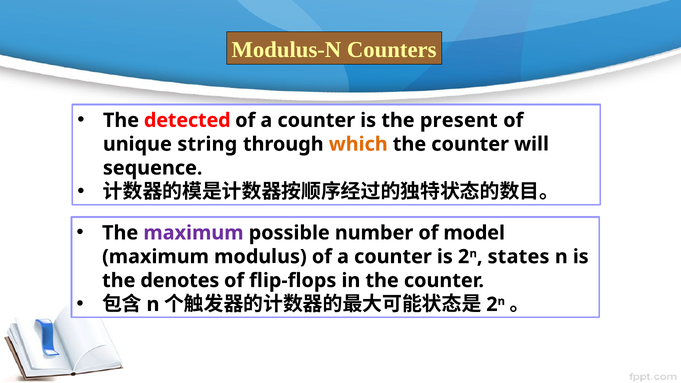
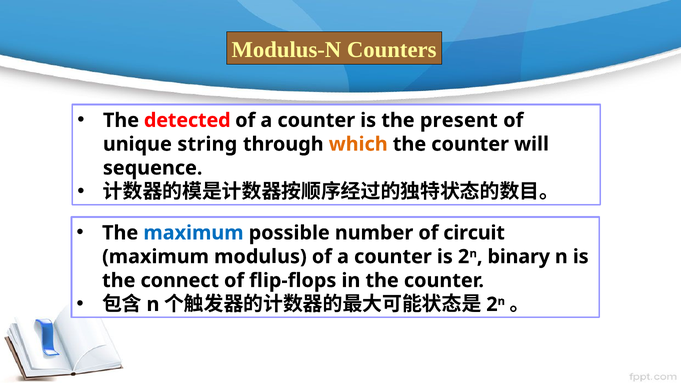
maximum colour: purple -> blue (193, 233)
model: model -> circuit (474, 233)
states: states -> binary (519, 257)
denotes: denotes -> connect (180, 281)
